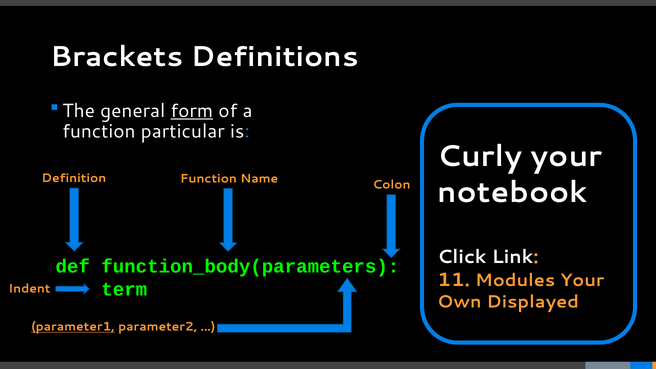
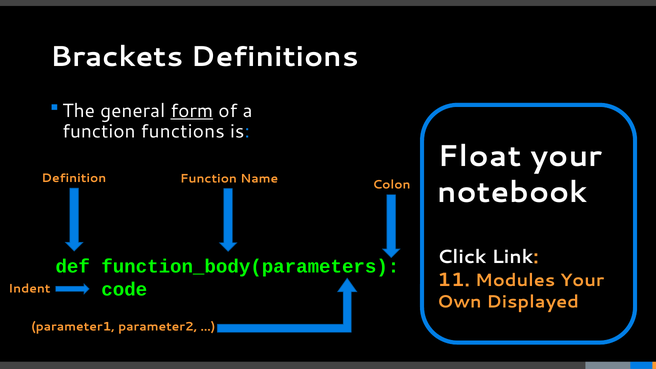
particular: particular -> functions (183, 132)
Curly: Curly -> Float (480, 156)
term: term -> code (124, 289)
parameter1 underline: present -> none (73, 327)
